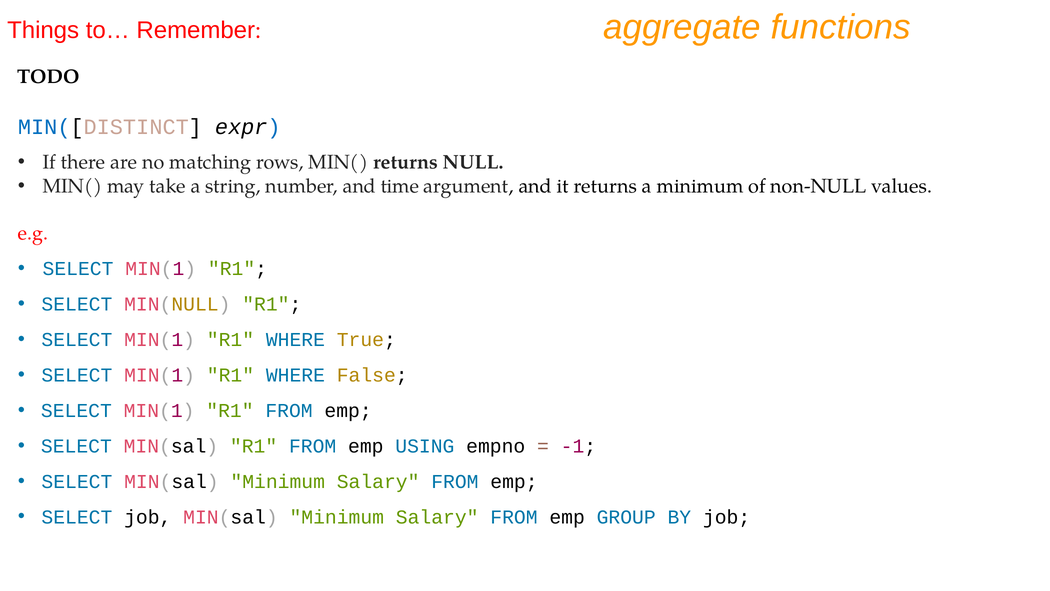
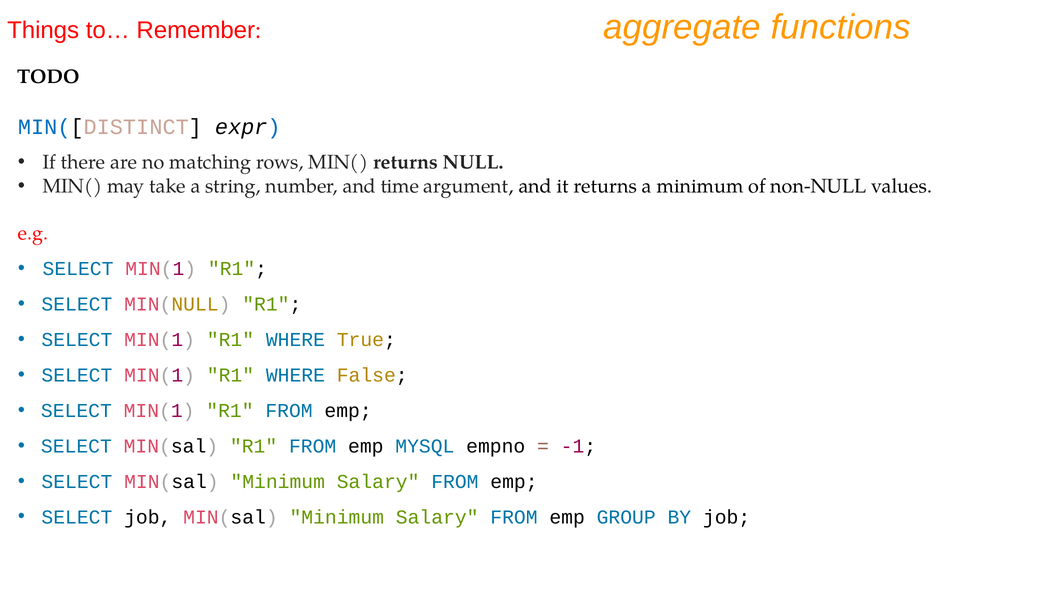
USING: USING -> MYSQL (425, 446)
